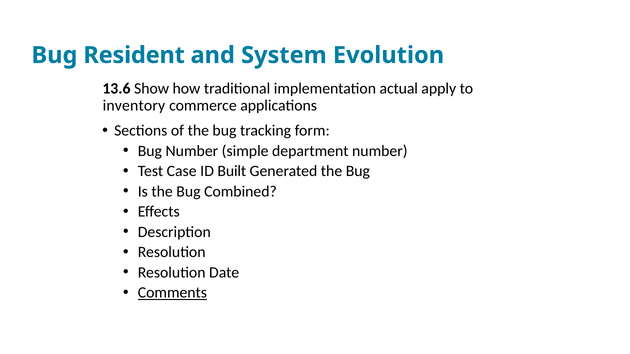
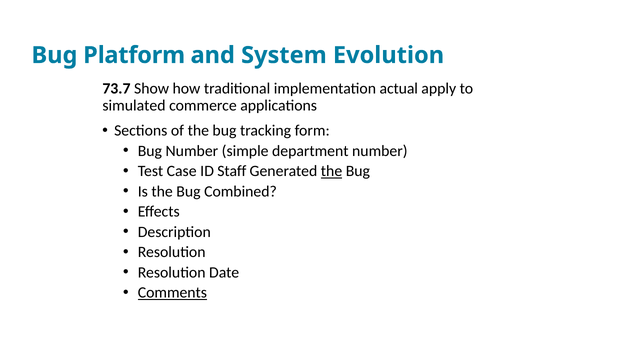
Resident: Resident -> Platform (134, 55)
13.6: 13.6 -> 73.7 (116, 89)
inventory: inventory -> simulated (134, 106)
Built: Built -> Staff (232, 171)
the underline: none -> present (332, 171)
